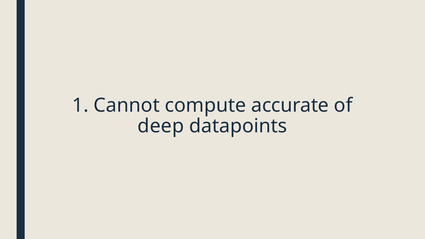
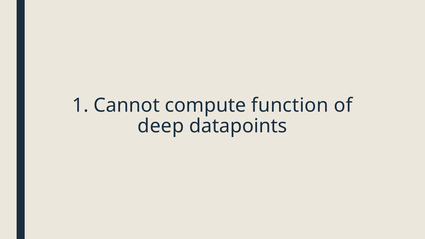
accurate: accurate -> function (290, 105)
